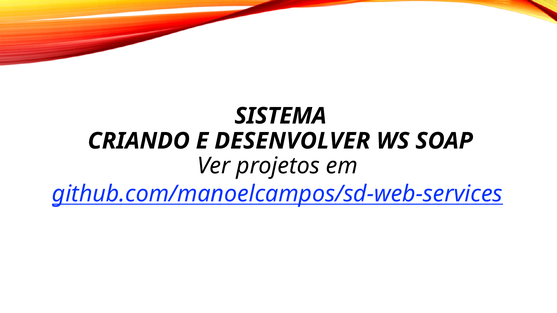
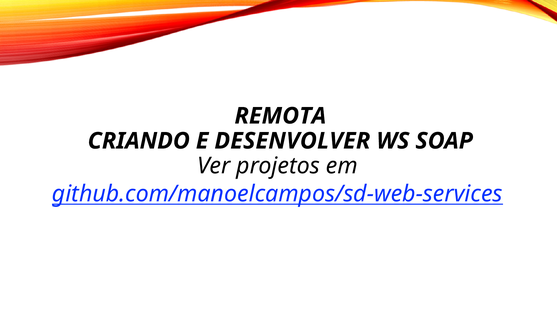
SISTEMA: SISTEMA -> REMOTA (280, 116)
